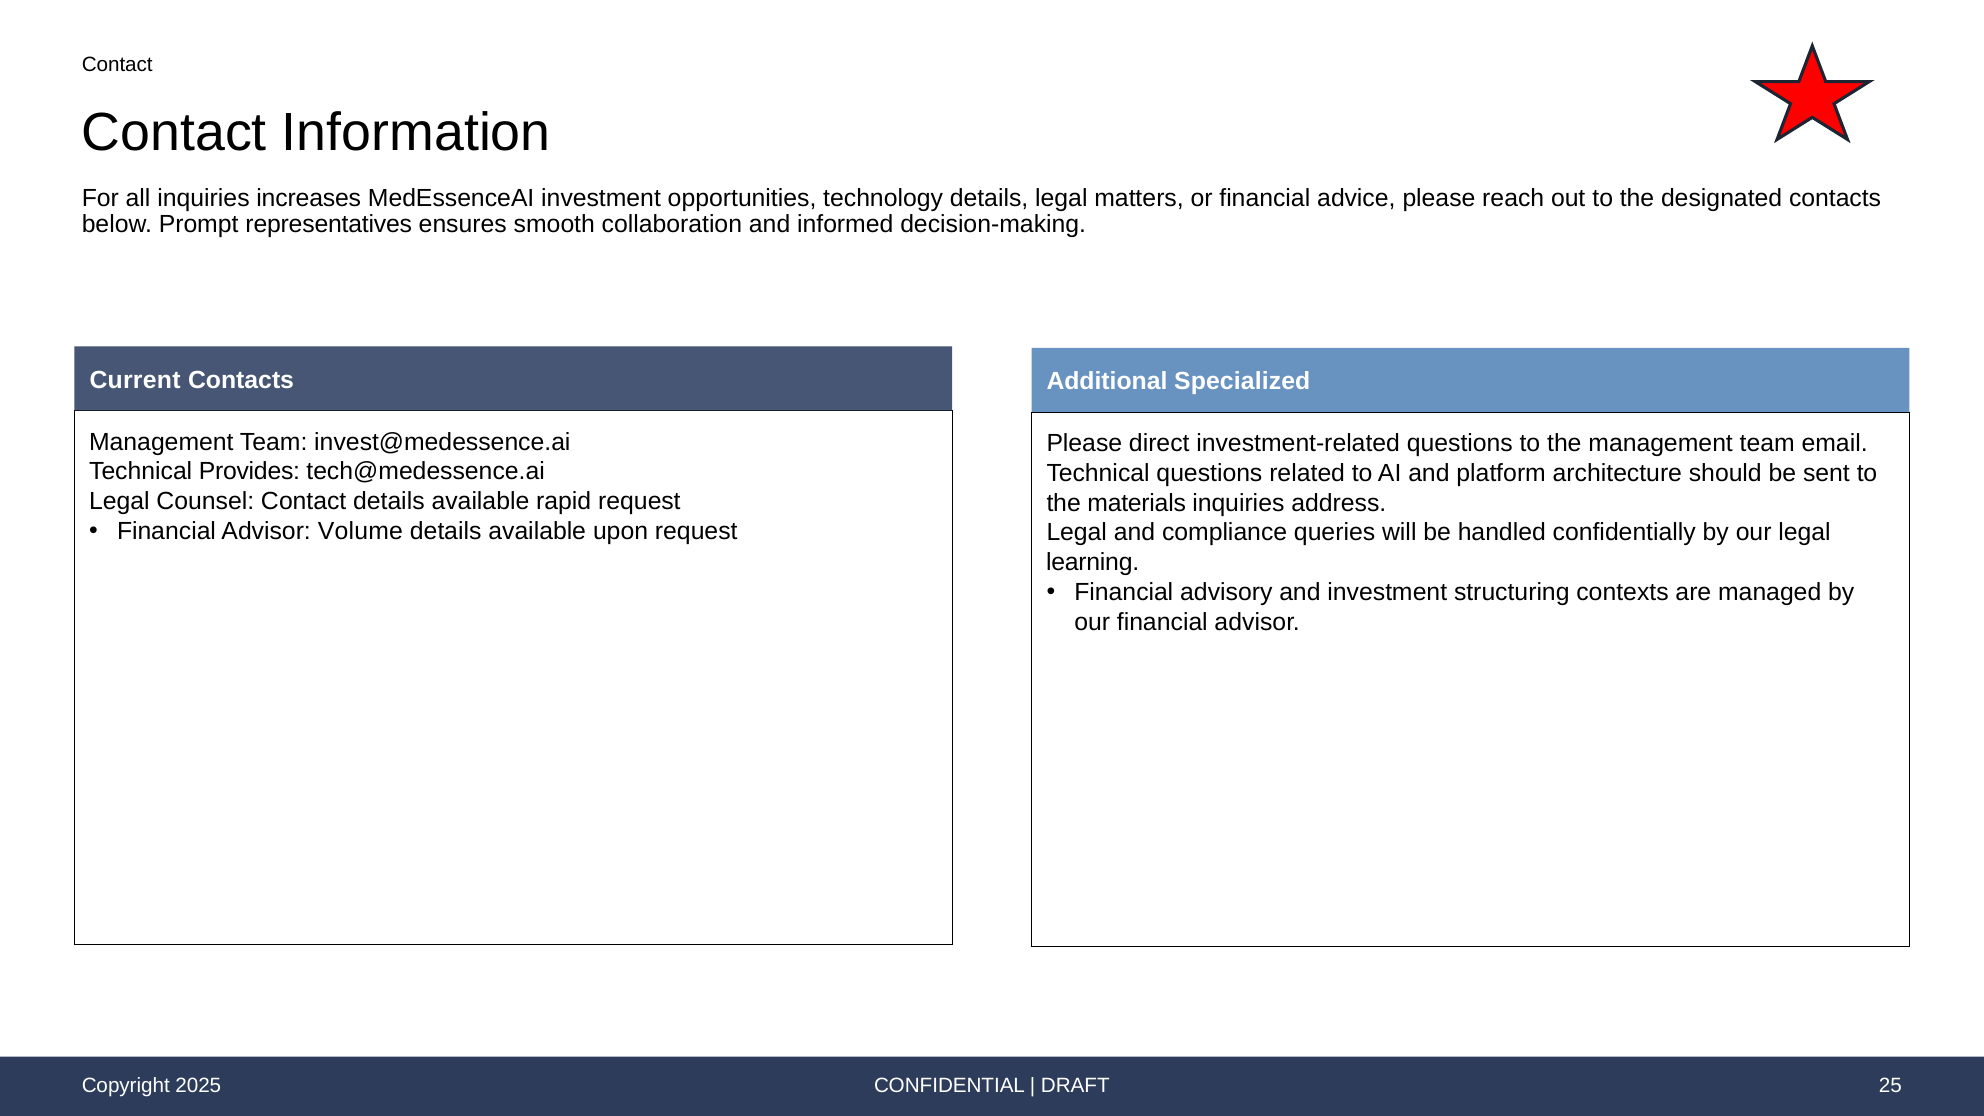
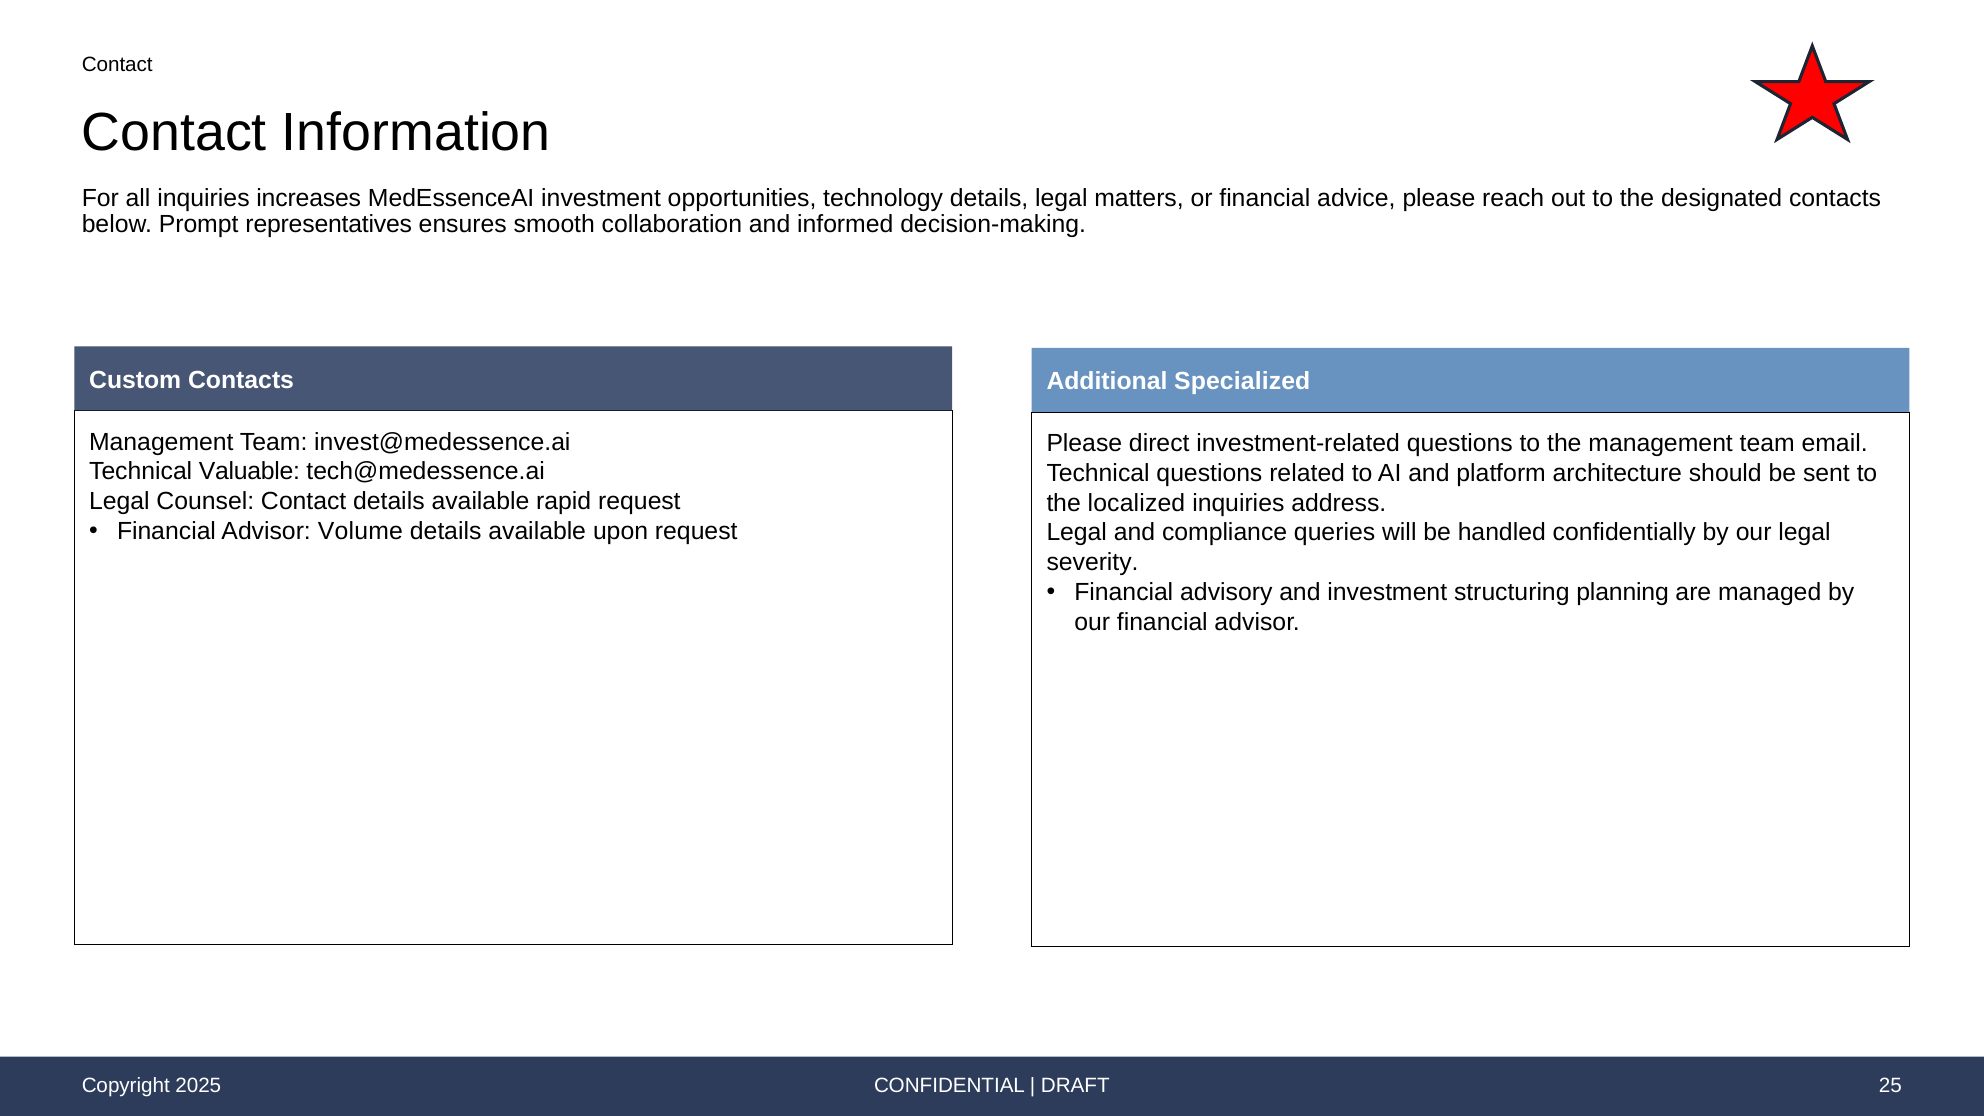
Current: Current -> Custom (135, 380)
Provides: Provides -> Valuable (249, 472)
materials: materials -> localized (1136, 503)
learning: learning -> severity (1093, 563)
contexts: contexts -> planning (1623, 592)
